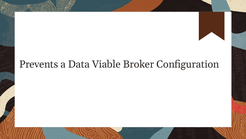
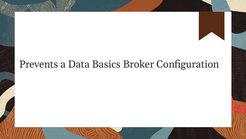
Viable: Viable -> Basics (106, 64)
